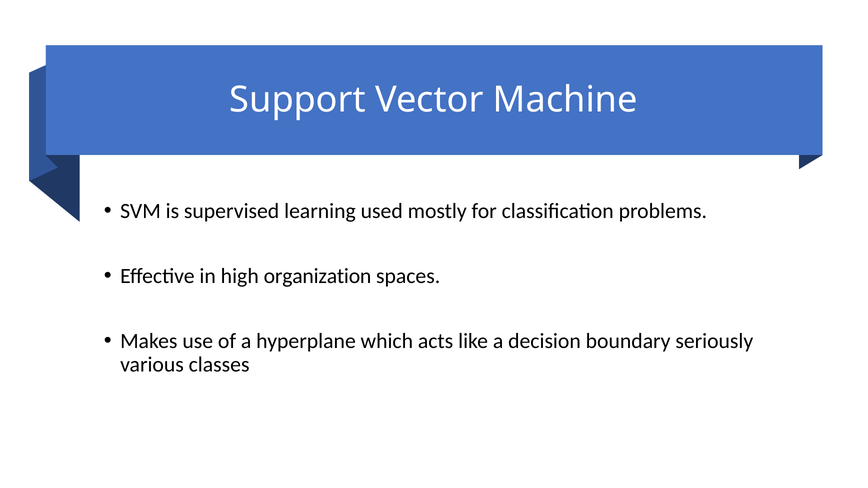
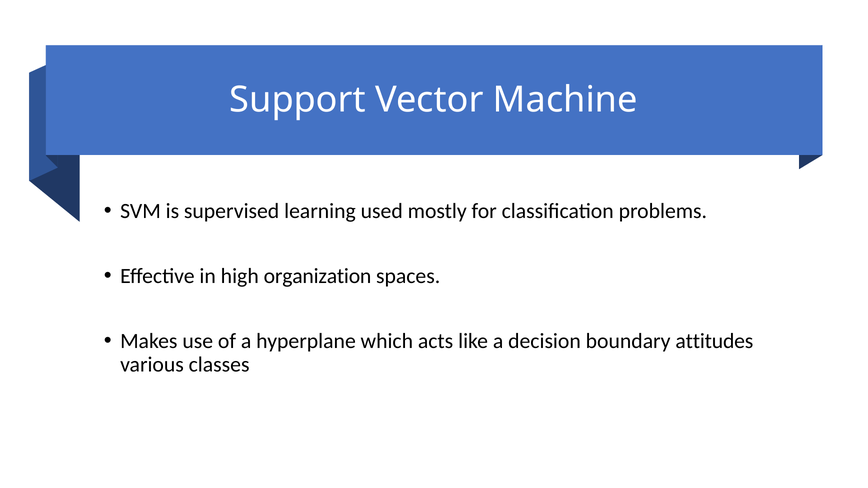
seriously: seriously -> attitudes (714, 341)
